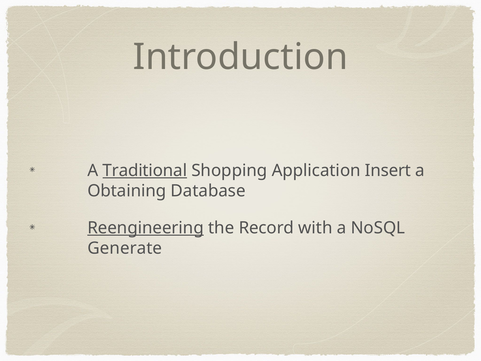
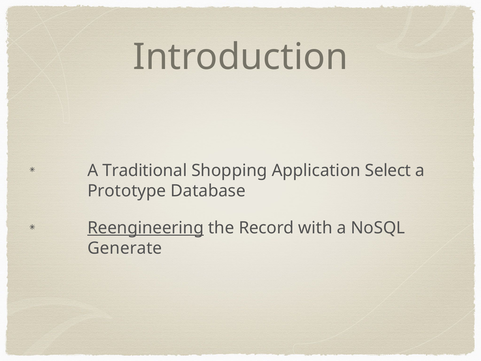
Traditional underline: present -> none (145, 170)
Insert: Insert -> Select (388, 170)
Obtaining: Obtaining -> Prototype (127, 191)
